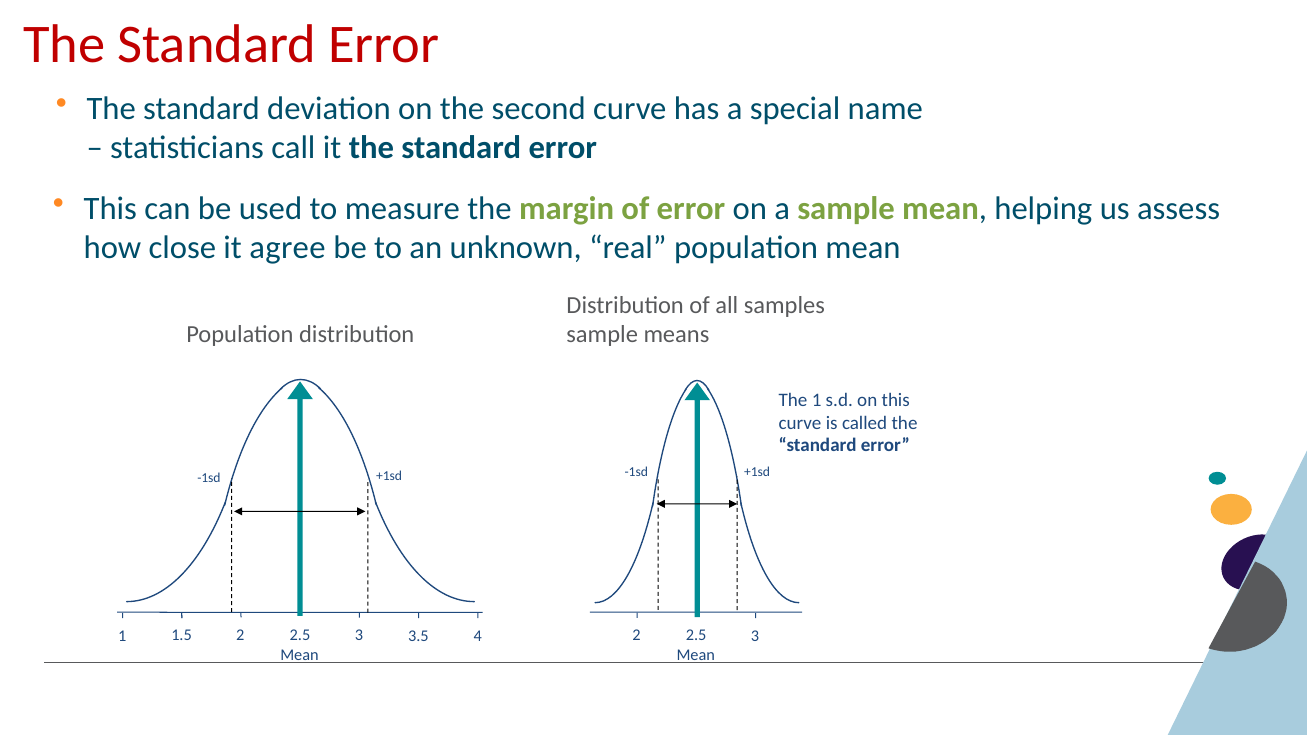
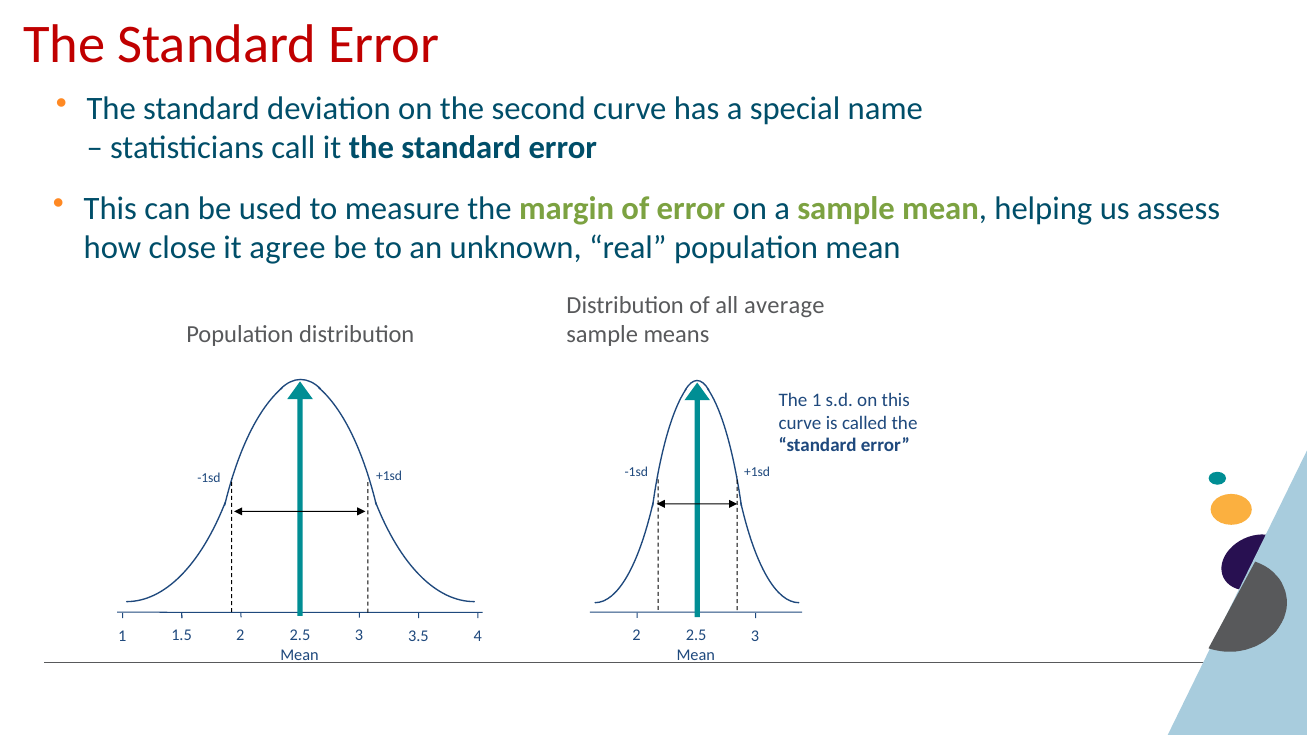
samples: samples -> average (784, 305)
